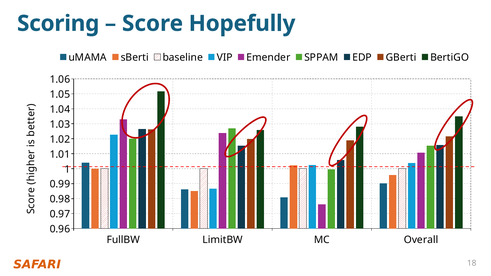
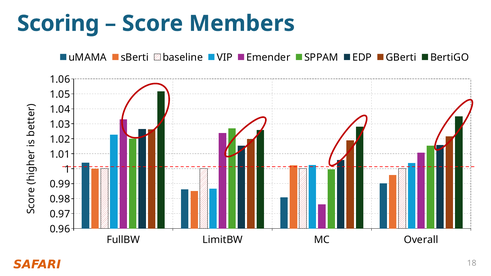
Hopefully: Hopefully -> Members (242, 23)
